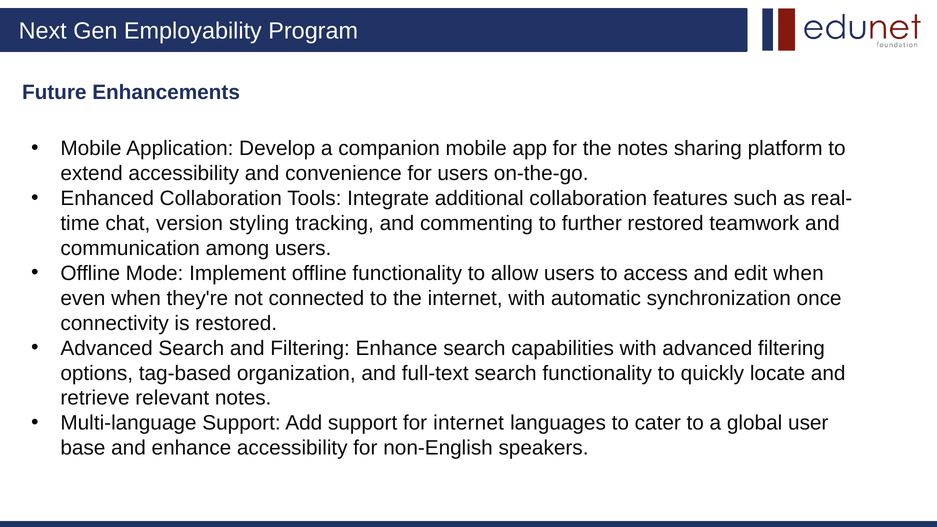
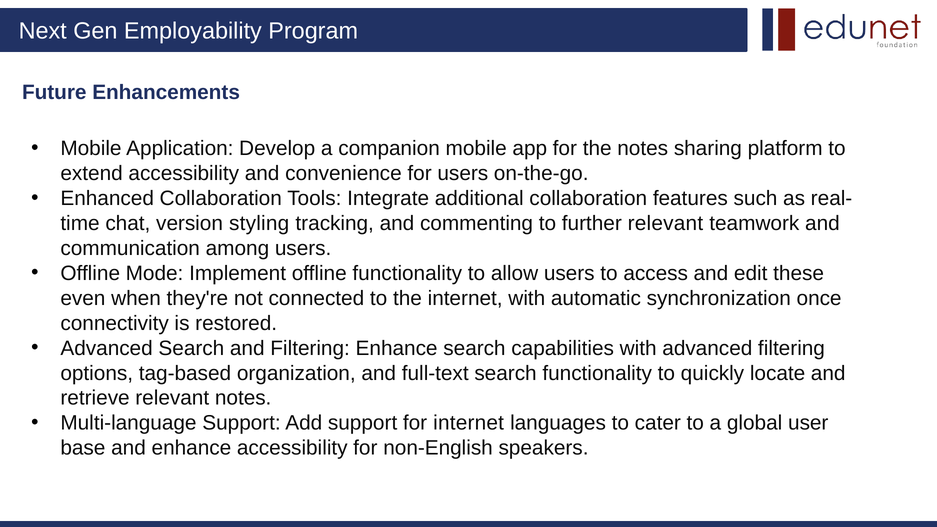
further restored: restored -> relevant (665, 223)
edit when: when -> these (799, 273)
